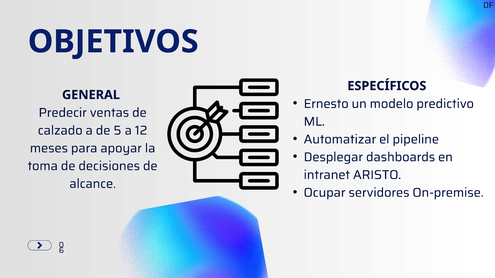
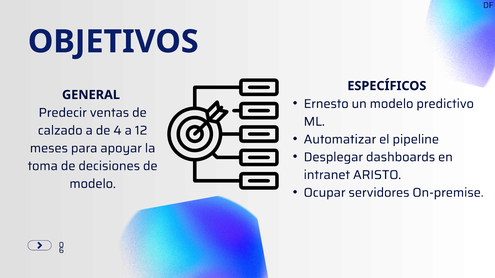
5: 5 -> 4 (117, 131)
alcance: alcance -> modelo (93, 184)
